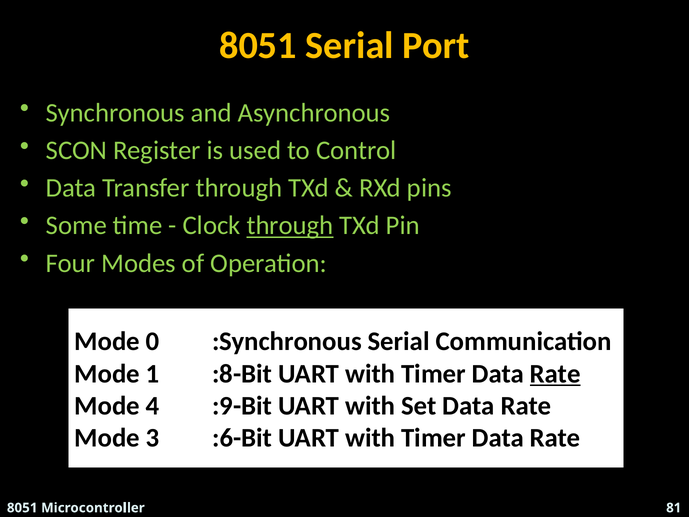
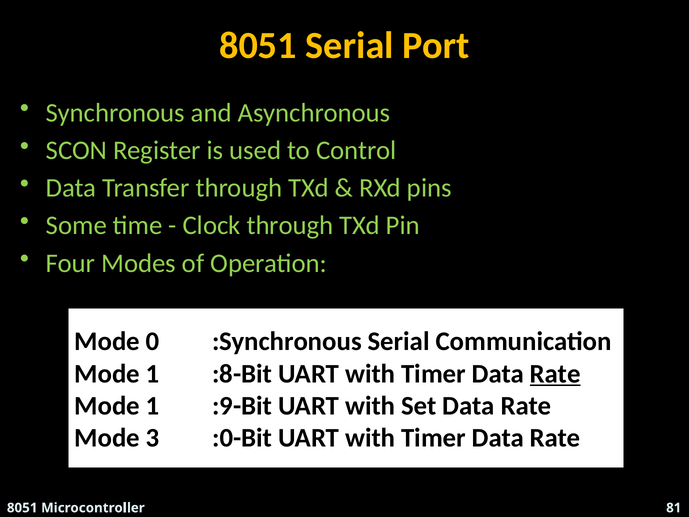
through underline: present -> none (290, 226)
4: 4 -> 1 (153, 406)
:6-Bit: :6-Bit -> :0-Bit (242, 438)
